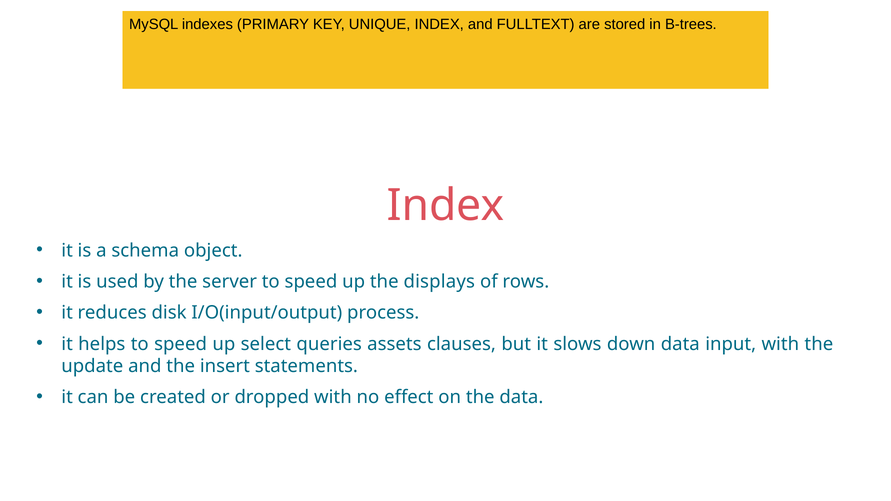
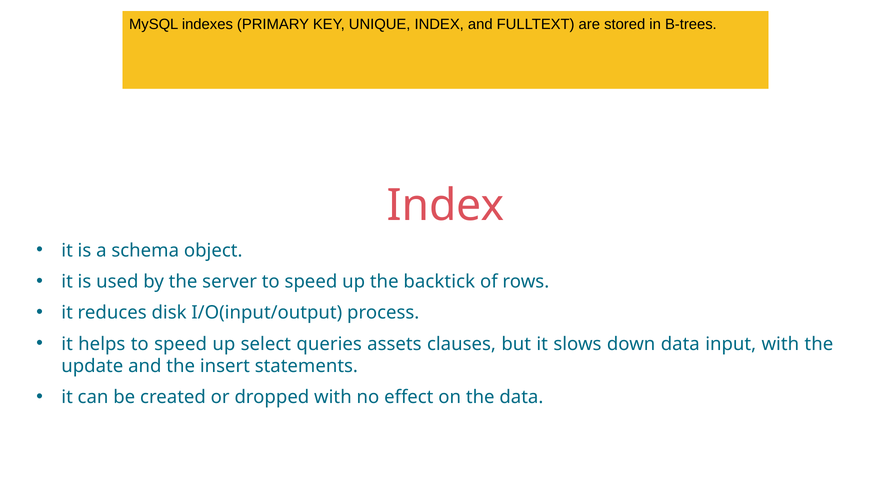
displays: displays -> backtick (439, 282)
